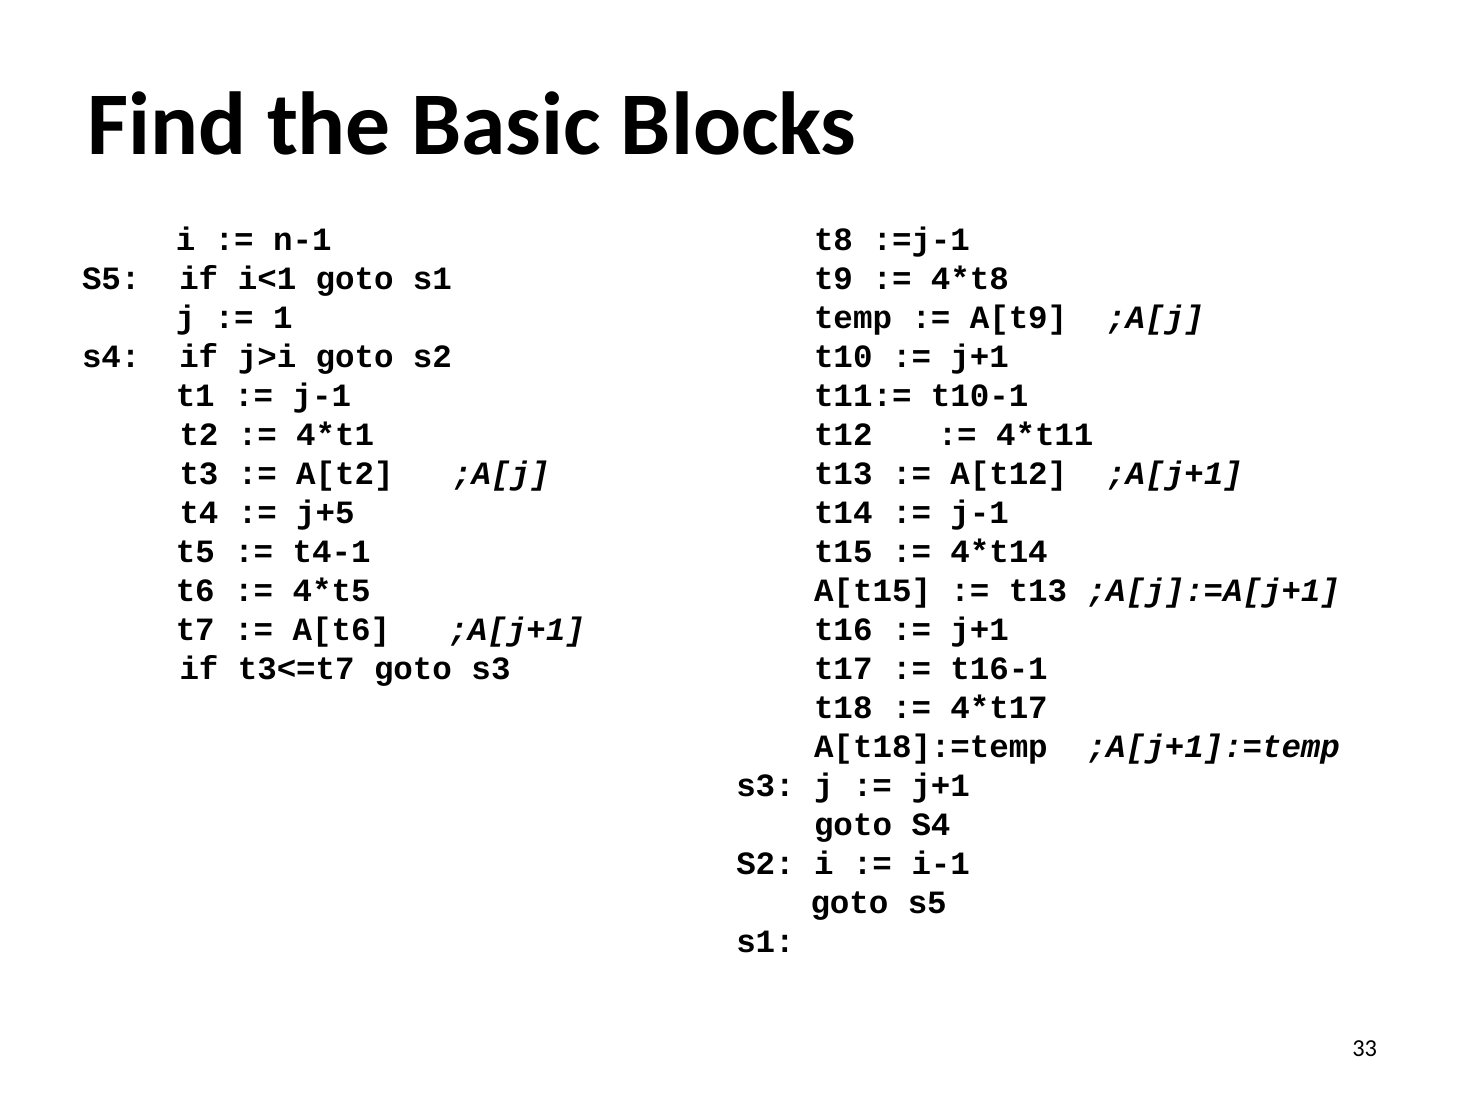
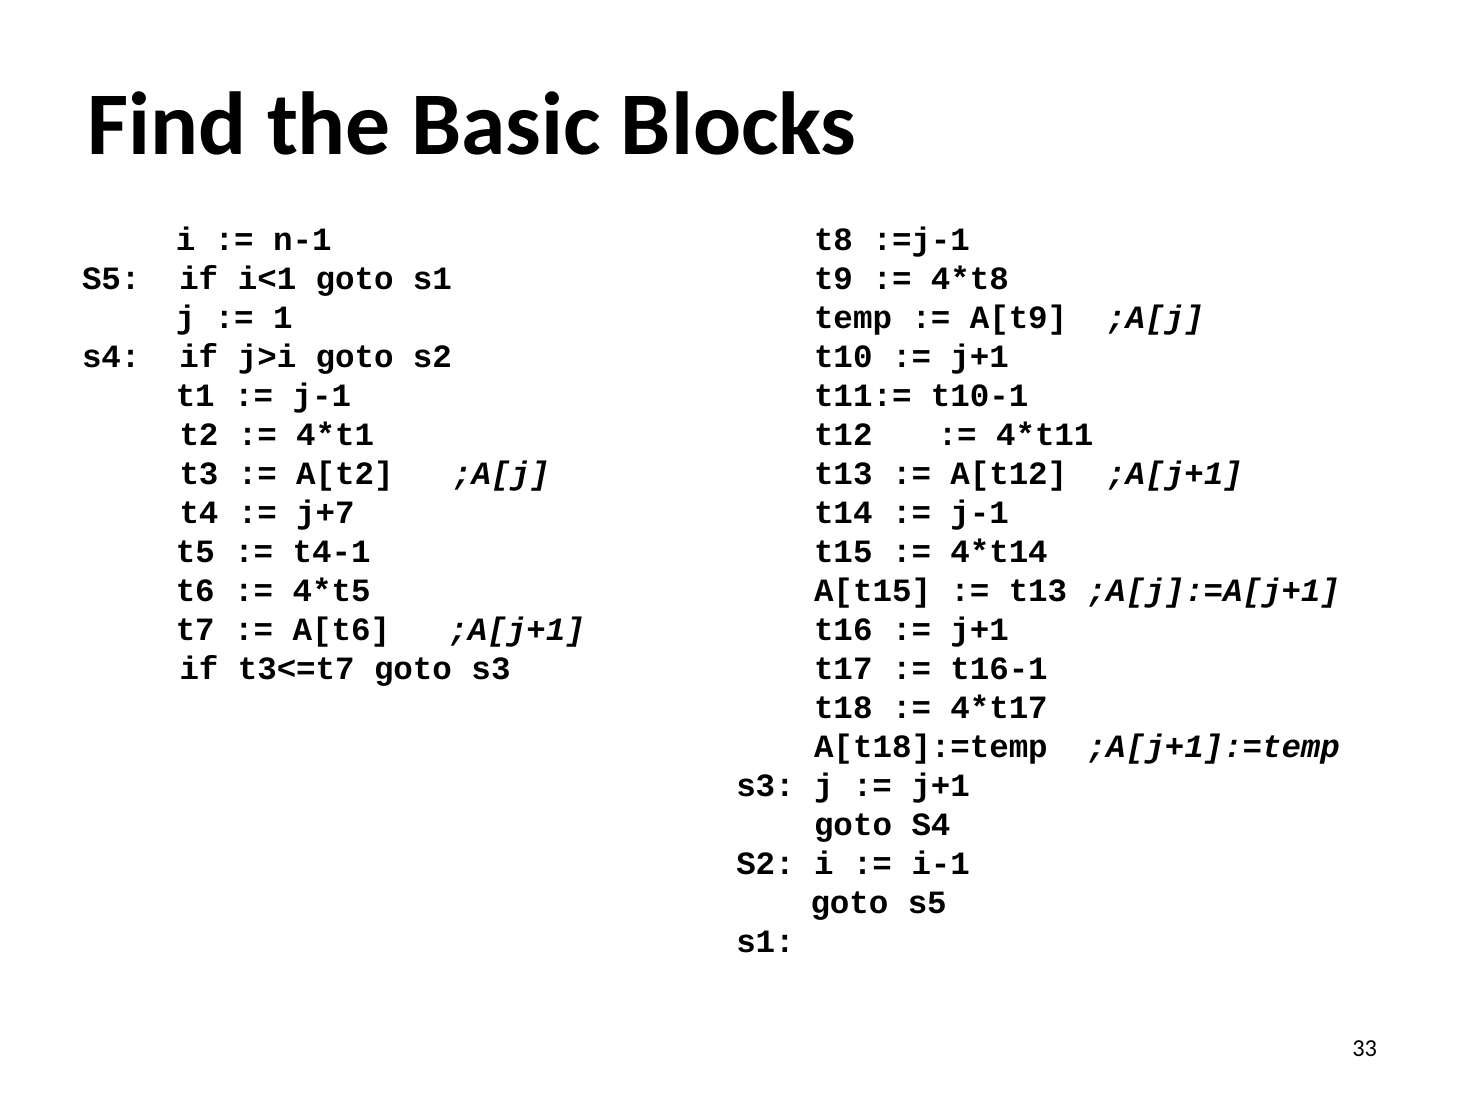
j+5: j+5 -> j+7 (325, 513)
